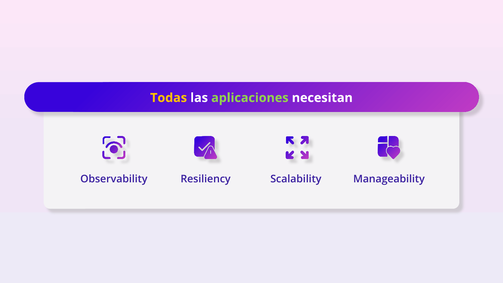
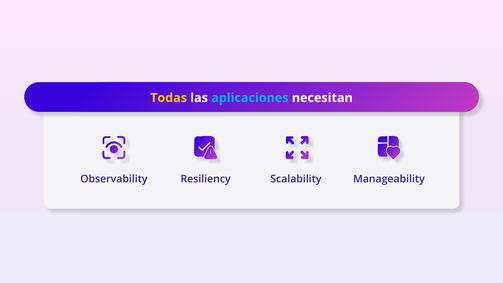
aplicaciones colour: light green -> light blue (250, 98)
